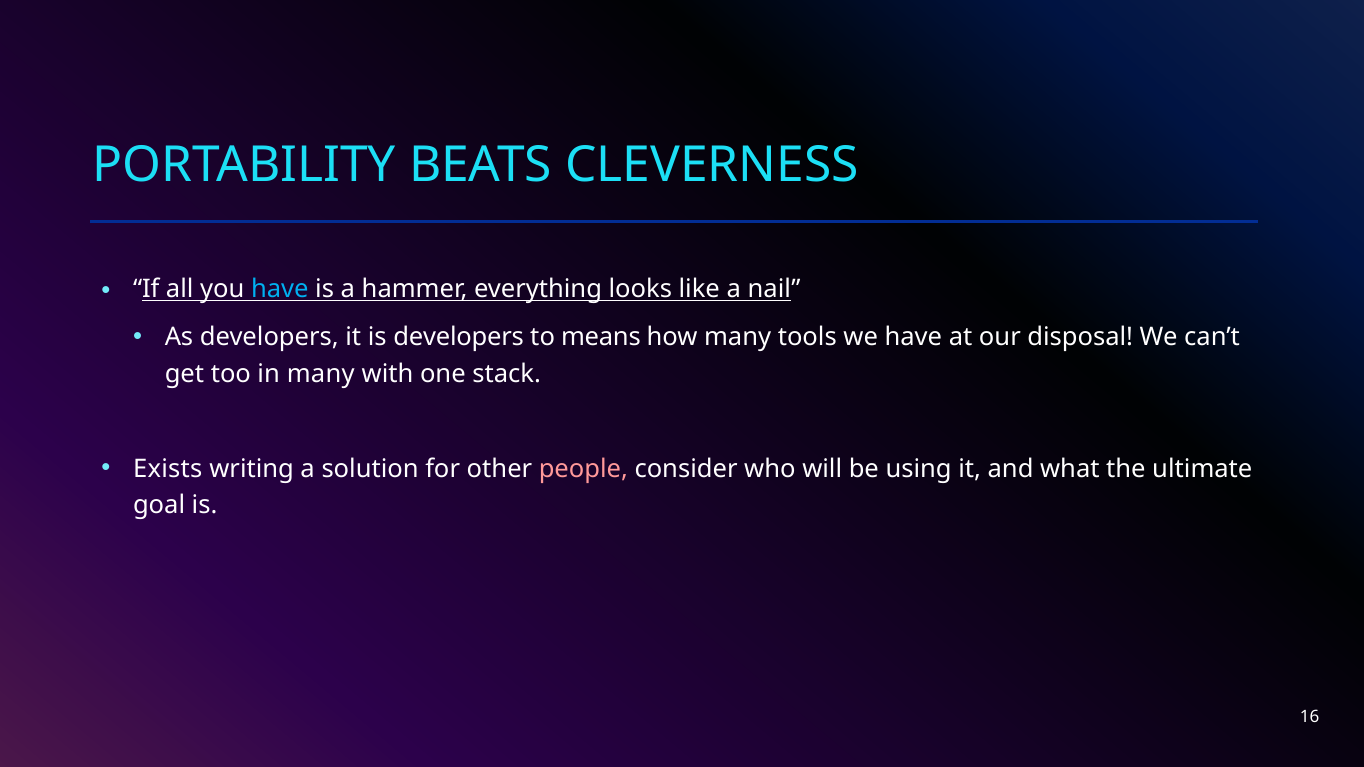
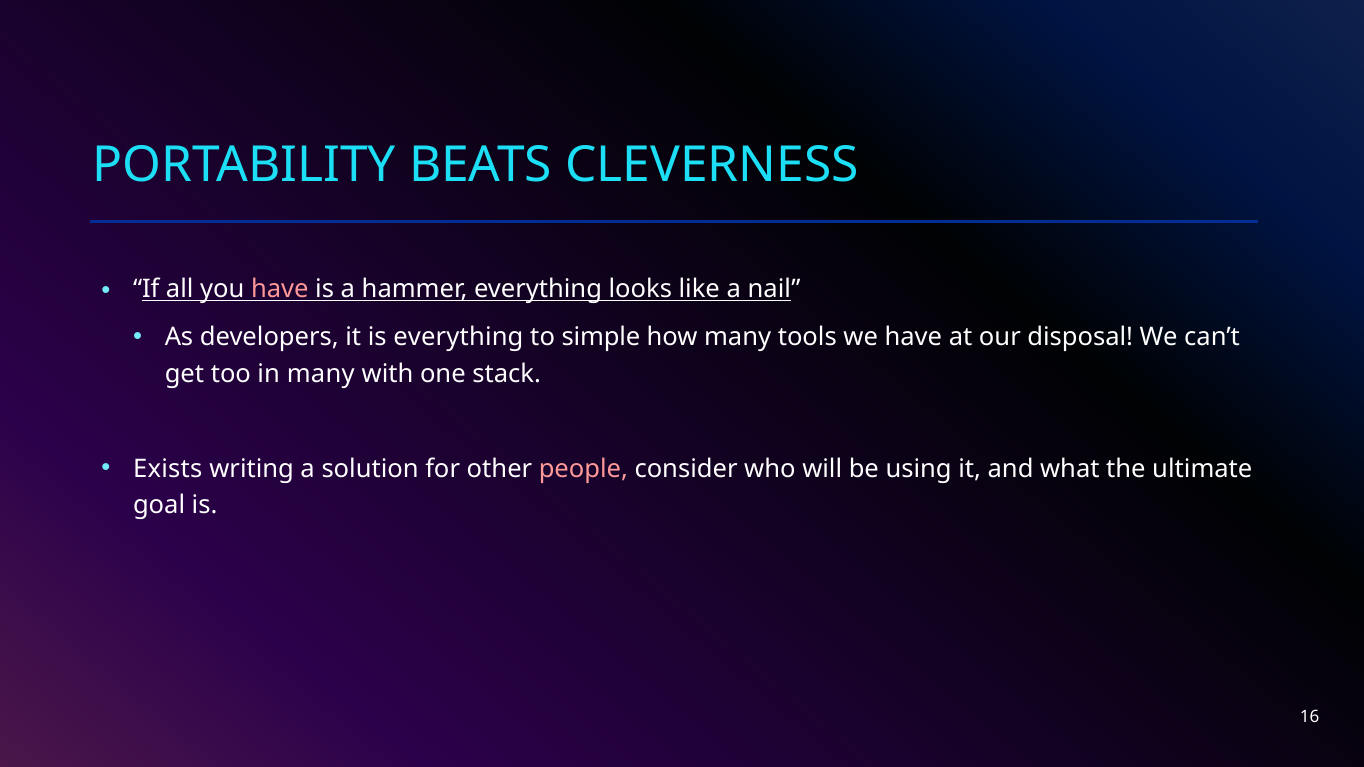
have colour: light blue -> pink (280, 289)
is developers: developers -> everything (458, 337)
means: means -> simple (601, 337)
